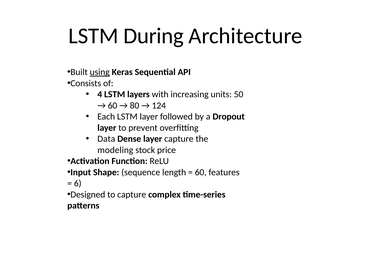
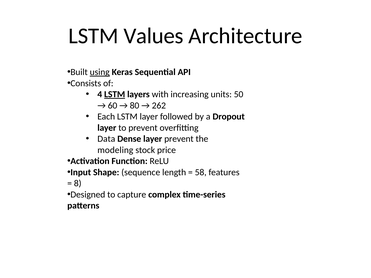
During: During -> Values (154, 36)
LSTM underline: none -> present (115, 94)
124: 124 -> 262 (159, 106)
layer capture: capture -> prevent (179, 139)
60: 60 -> 58 (201, 172)
6: 6 -> 8 (78, 184)
